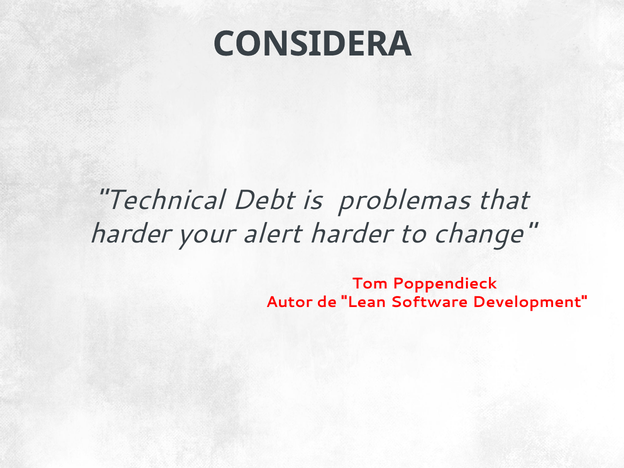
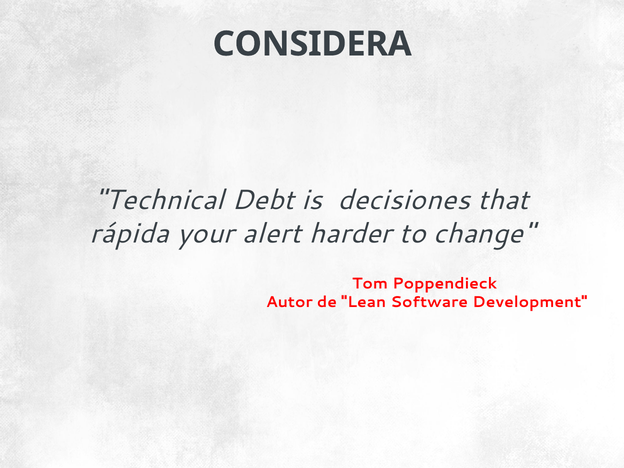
problemas: problemas -> decisiones (404, 200)
harder: harder -> rápida (129, 234)
